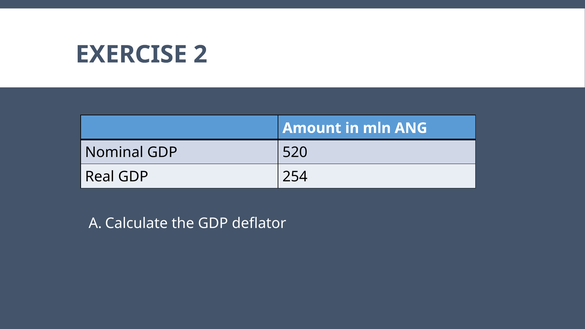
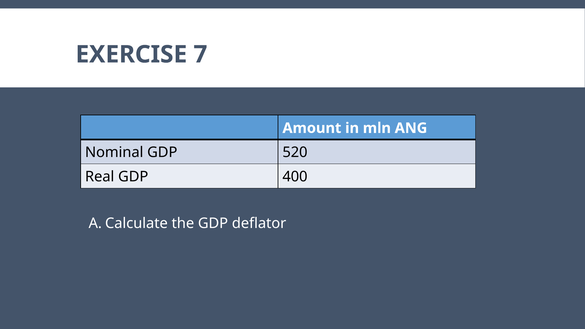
2: 2 -> 7 (200, 54)
254: 254 -> 400 (295, 177)
